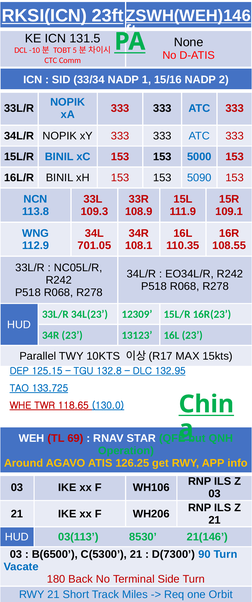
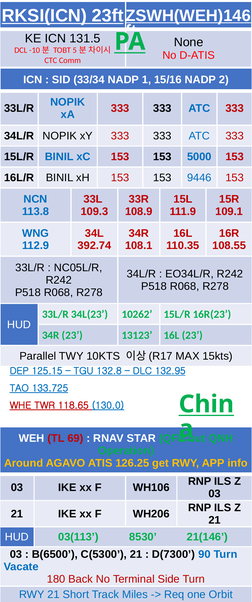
5090: 5090 -> 9446 (199, 178)
701.05: 701.05 -> 392.74 (94, 246)
12309: 12309 -> 10262 (137, 315)
